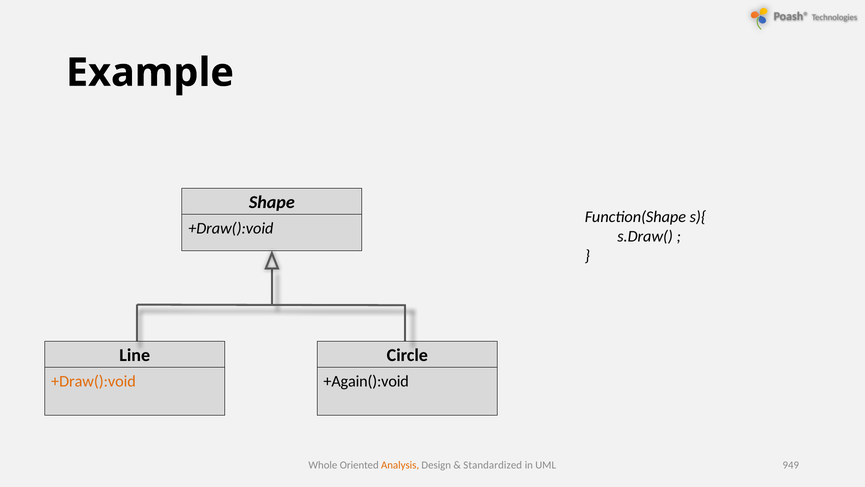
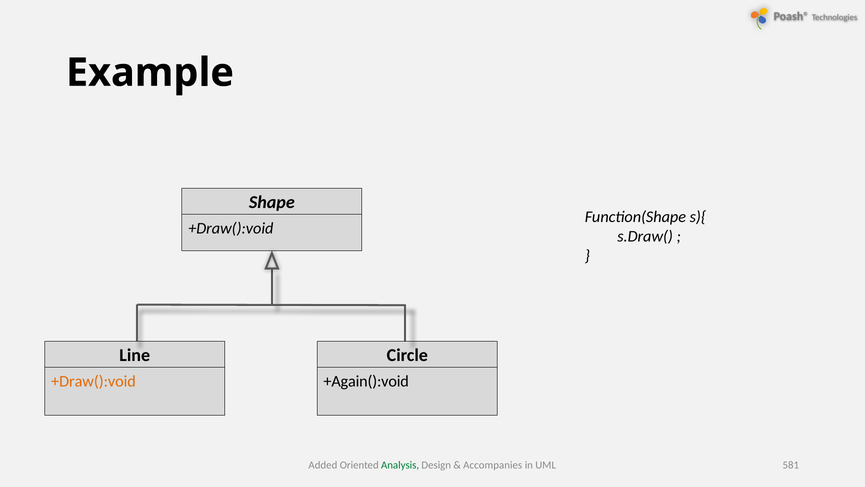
Whole: Whole -> Added (323, 465)
Analysis colour: orange -> green (400, 465)
Standardized: Standardized -> Accompanies (493, 465)
949: 949 -> 581 (791, 465)
